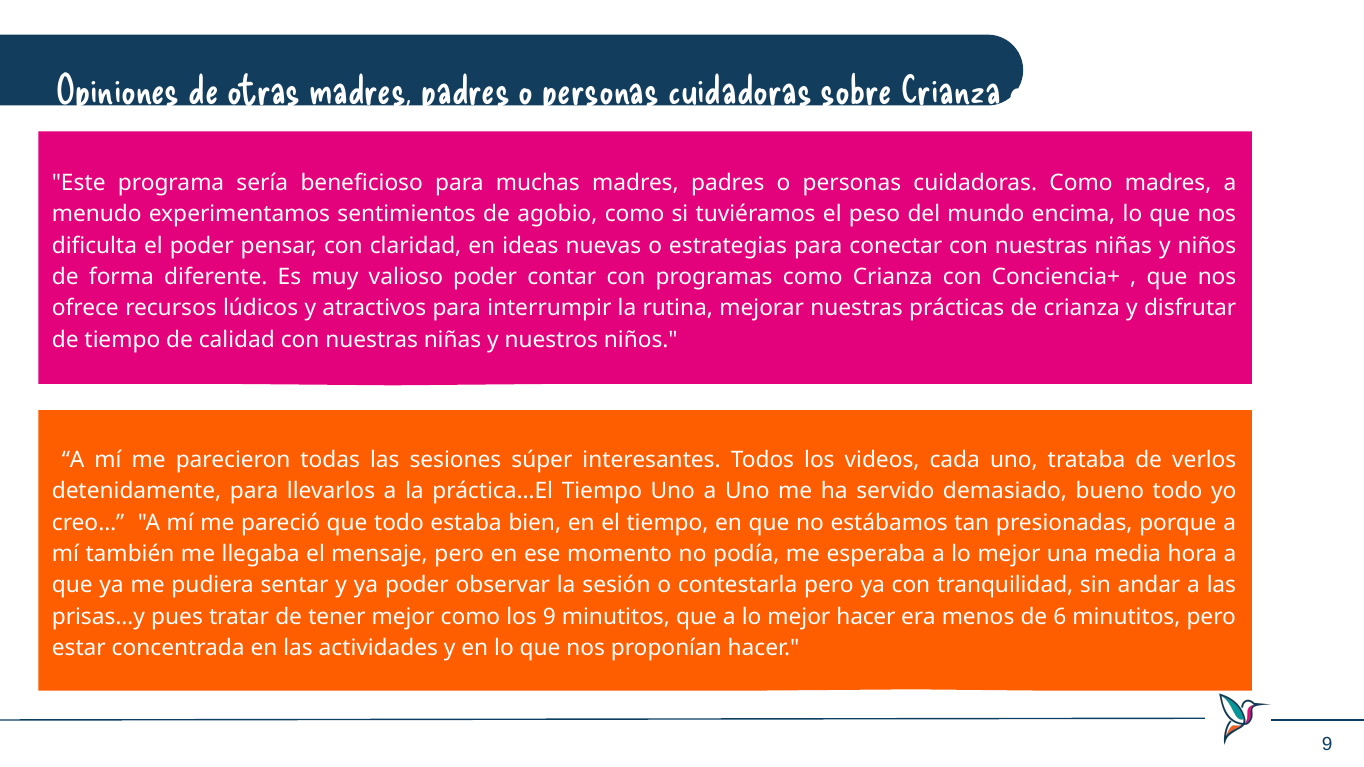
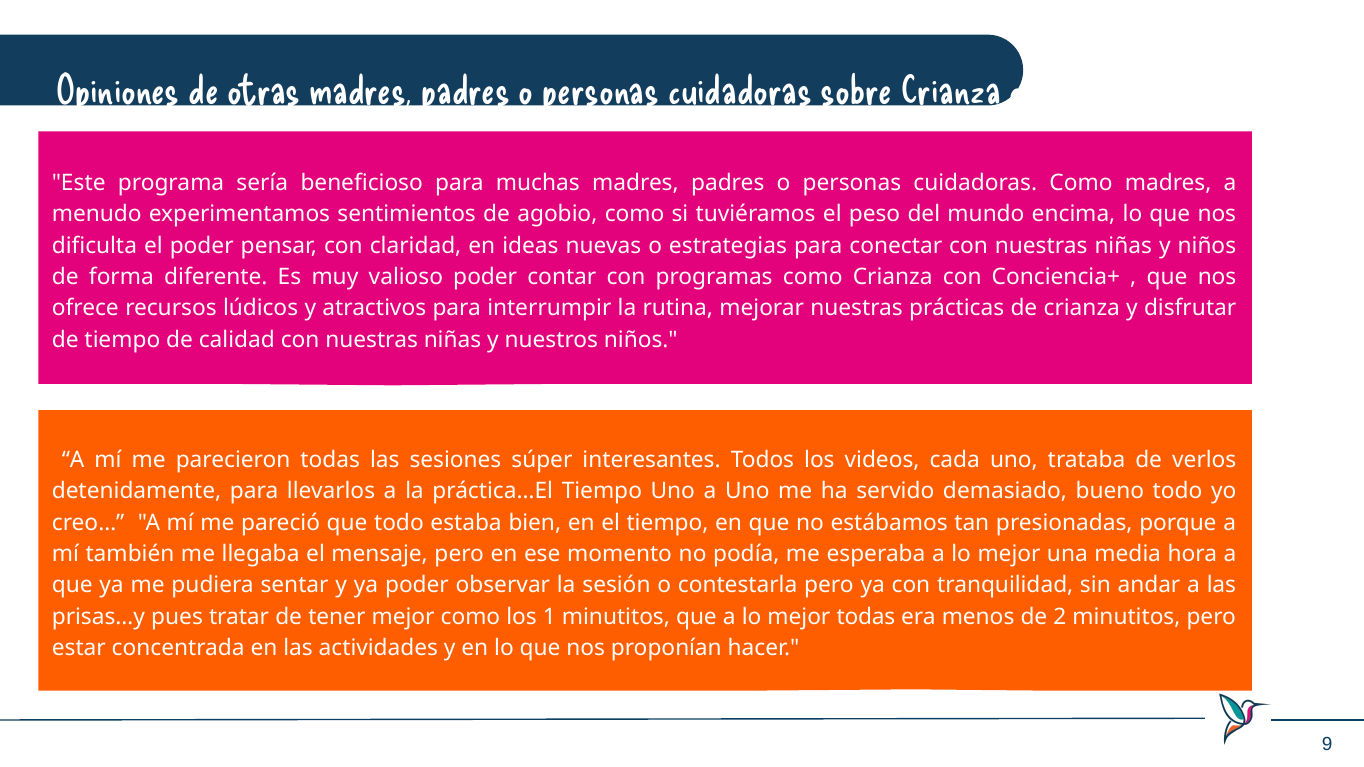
los 9: 9 -> 1 (549, 617)
mejor hacer: hacer -> todas (866, 617)
6: 6 -> 2 (1060, 617)
